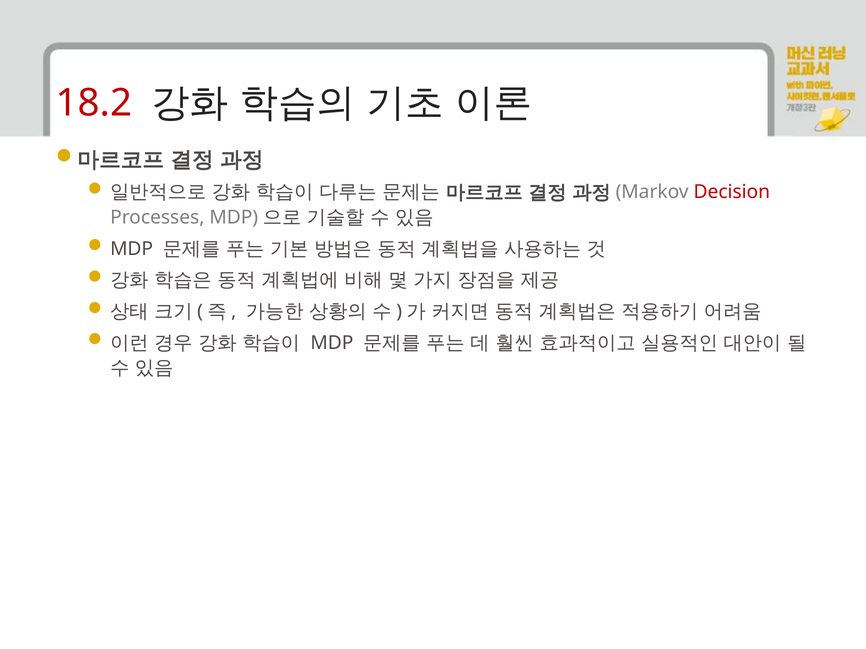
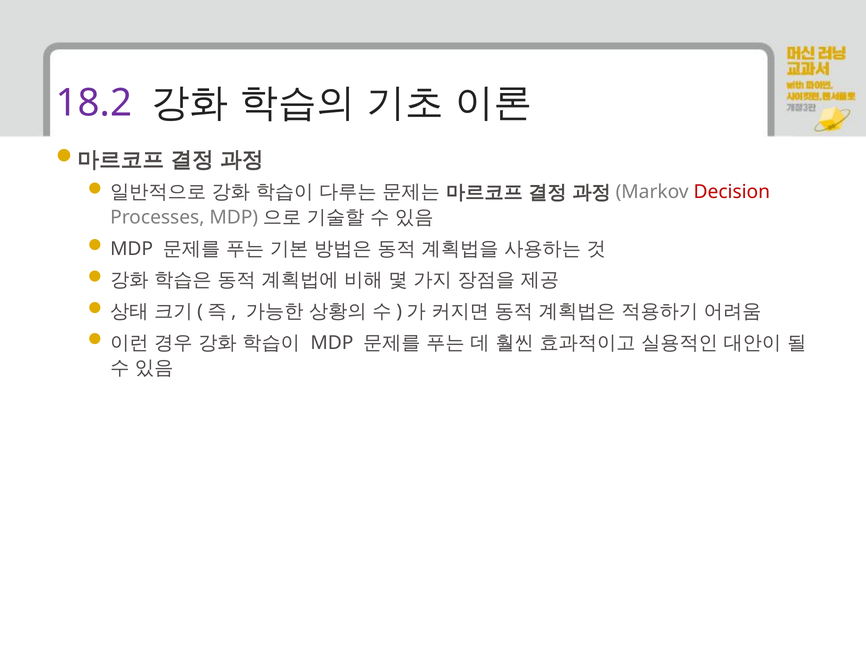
18.2 colour: red -> purple (94, 103)
